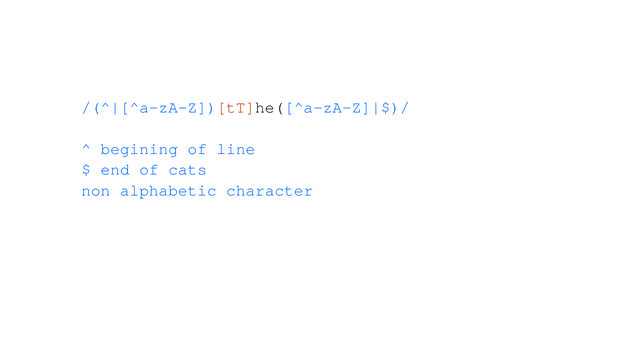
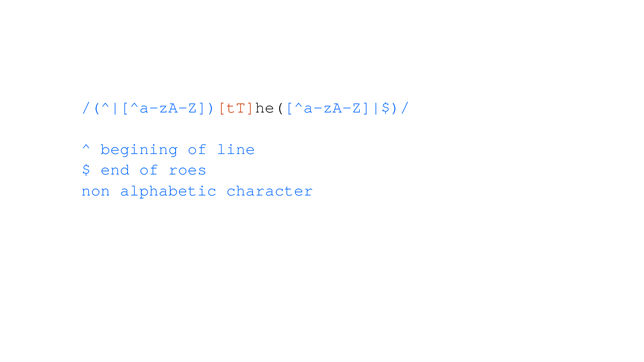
cats: cats -> roes (188, 170)
